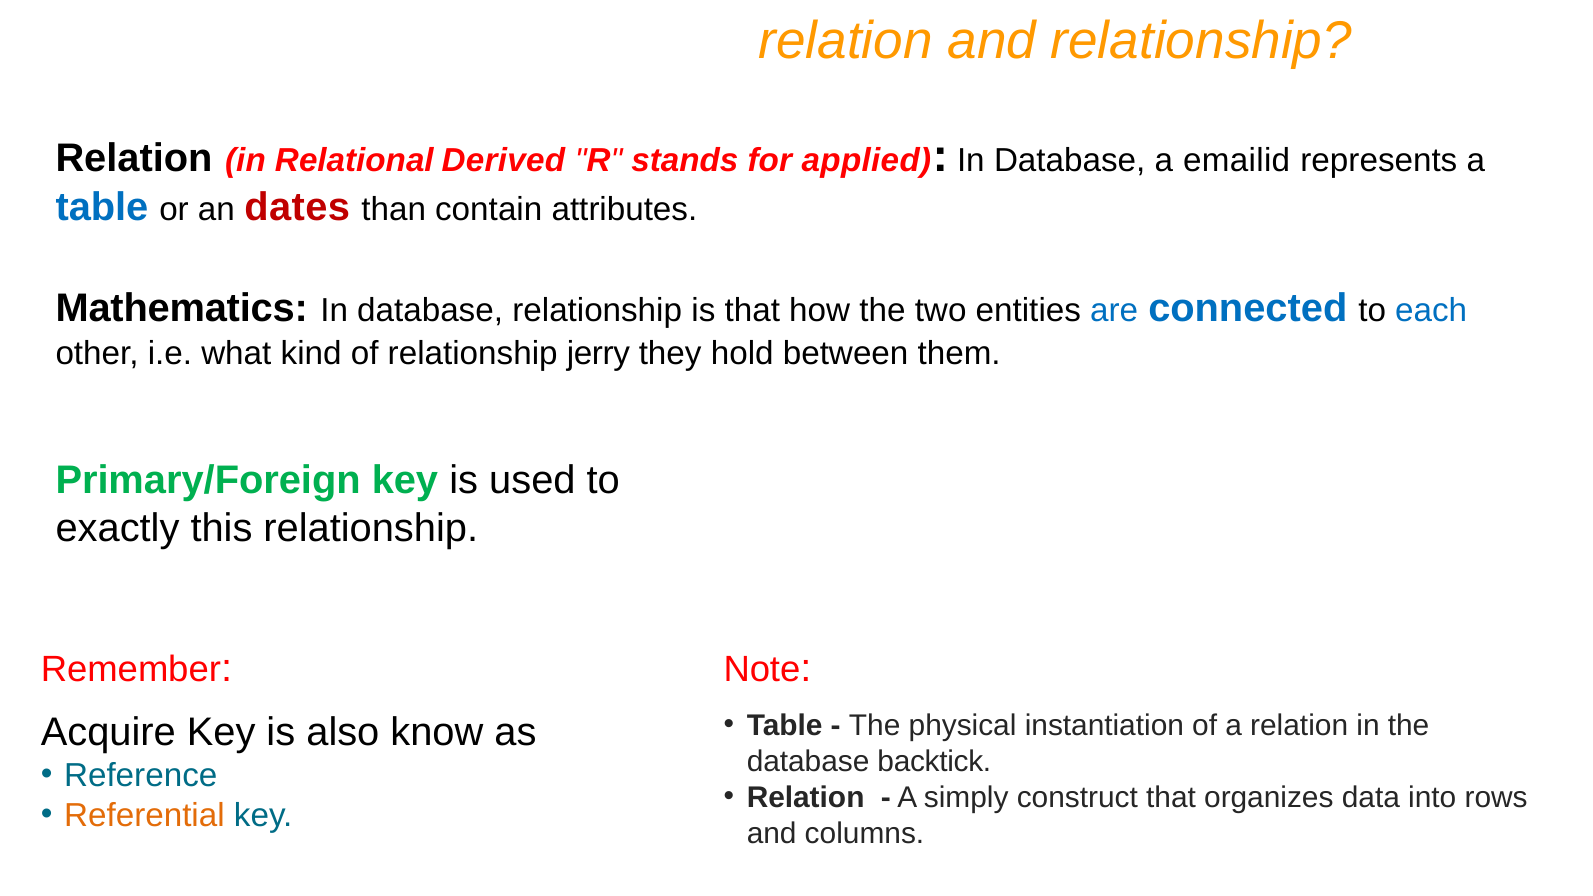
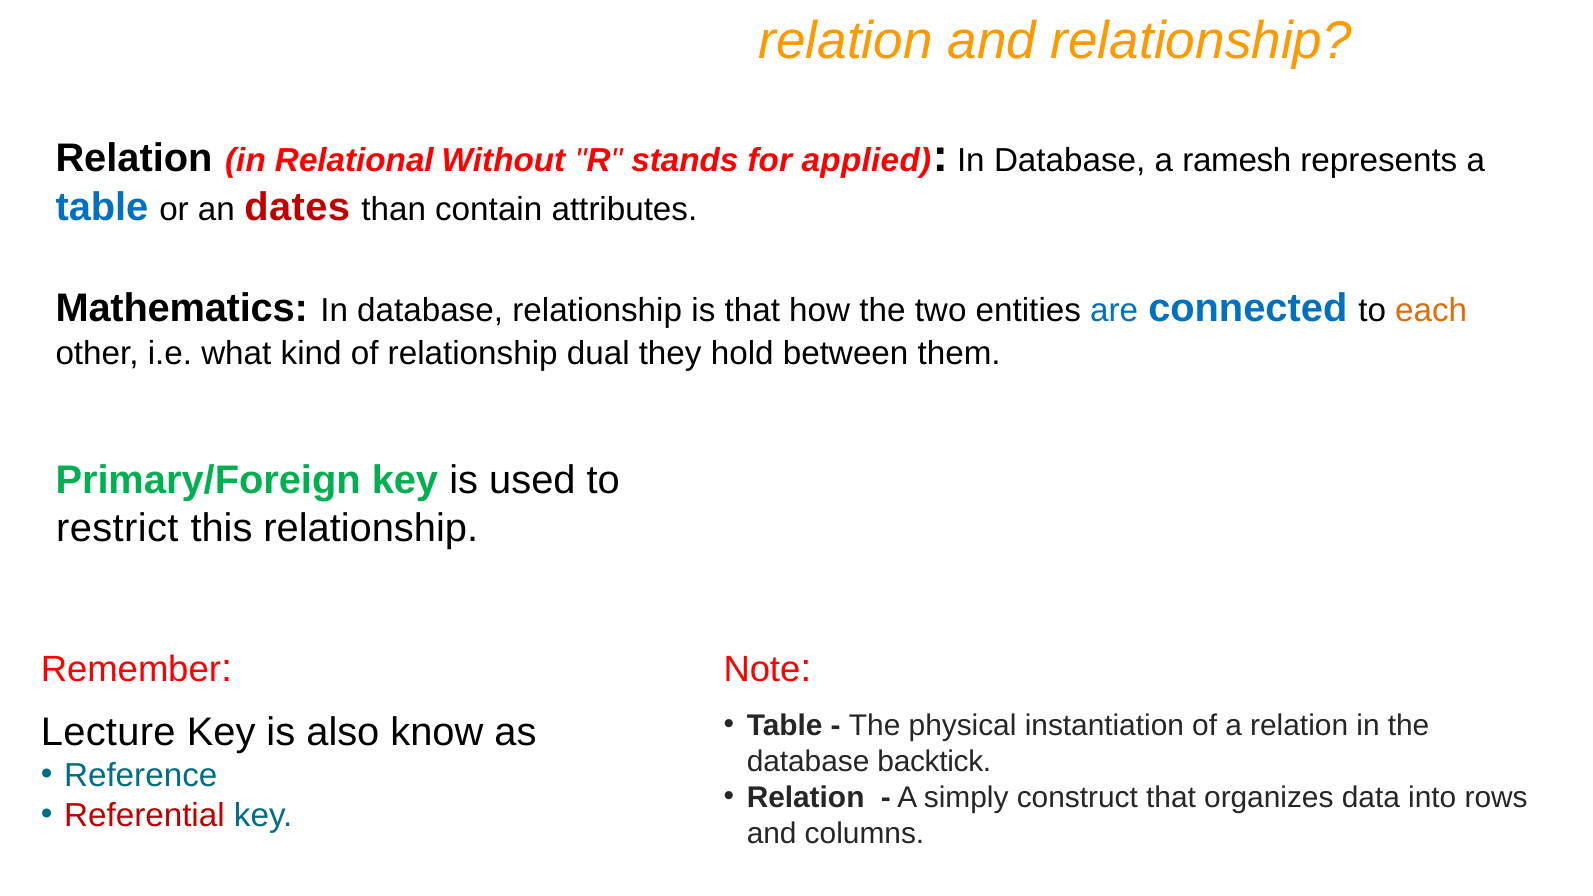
Derived: Derived -> Without (503, 161)
emailid: emailid -> ramesh (1237, 161)
each colour: blue -> orange (1431, 311)
jerry: jerry -> dual (598, 353)
exactly: exactly -> restrict (117, 528)
Acquire: Acquire -> Lecture (108, 732)
Referential colour: orange -> red (144, 816)
